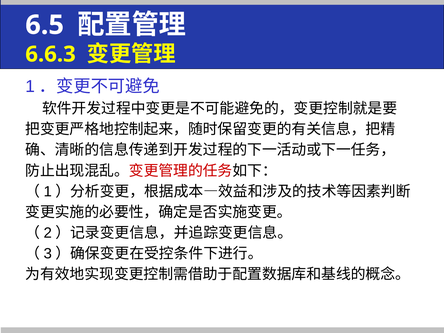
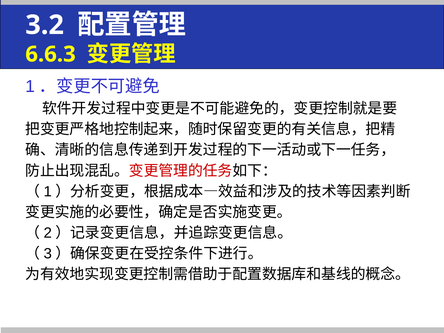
6.5: 6.5 -> 3.2 (45, 25)
